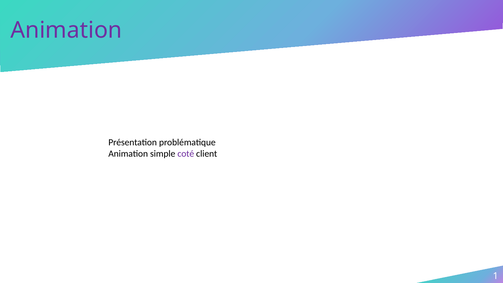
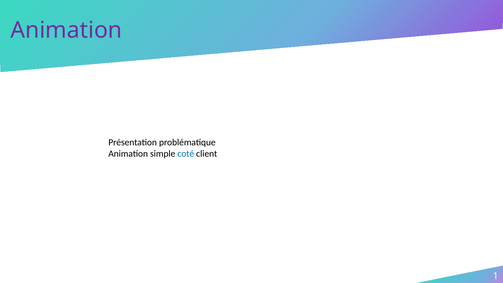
coté colour: purple -> blue (186, 154)
